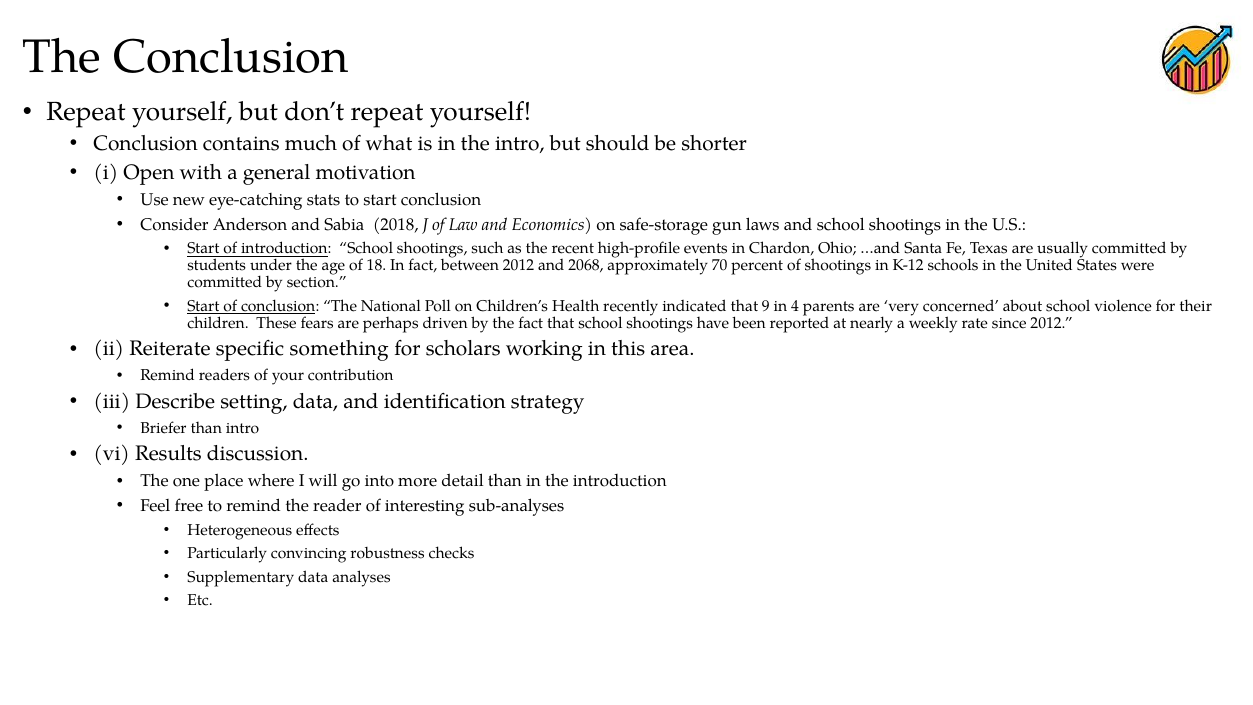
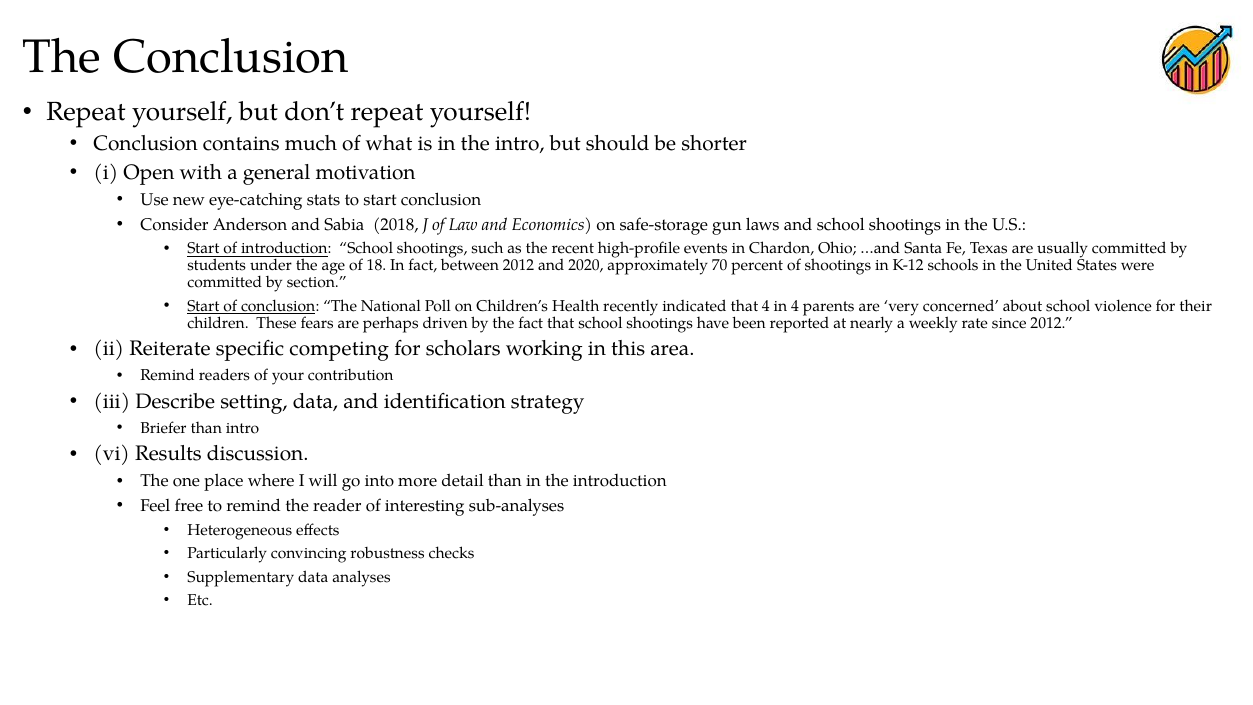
2068: 2068 -> 2020 (586, 266)
that 9: 9 -> 4 (766, 306)
something: something -> competing (339, 349)
